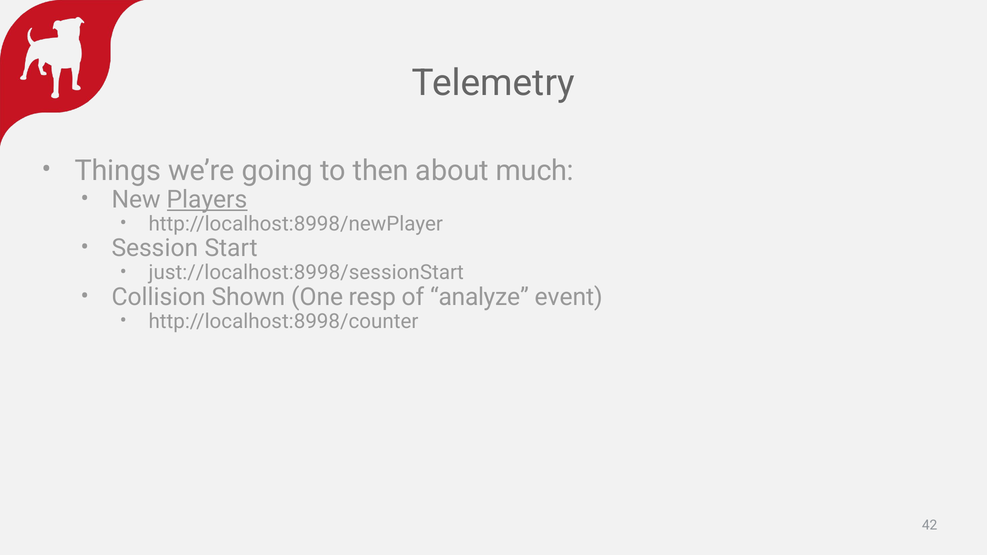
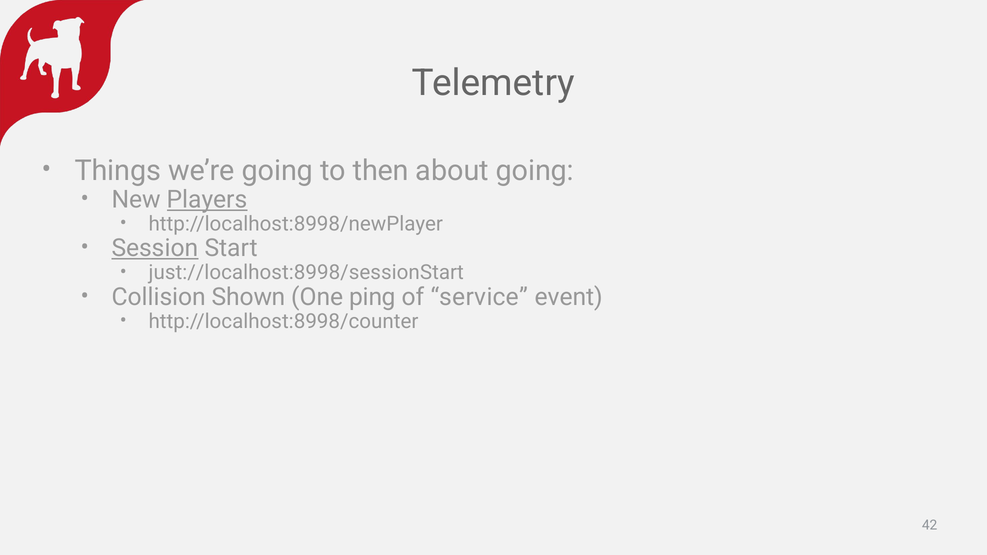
about much: much -> going (535, 171)
Session underline: none -> present (155, 248)
resp: resp -> ping (373, 297)
analyze: analyze -> service (479, 297)
